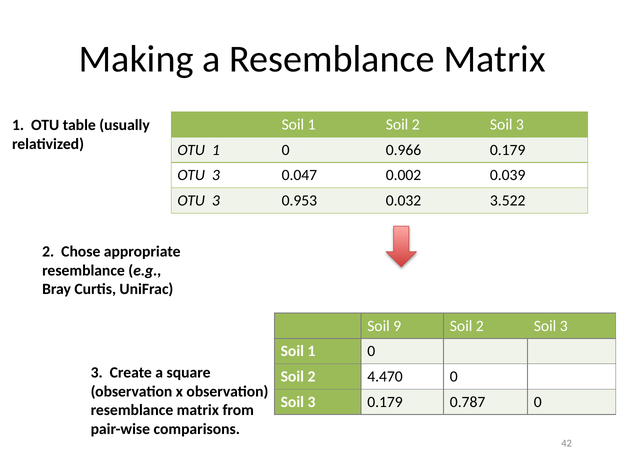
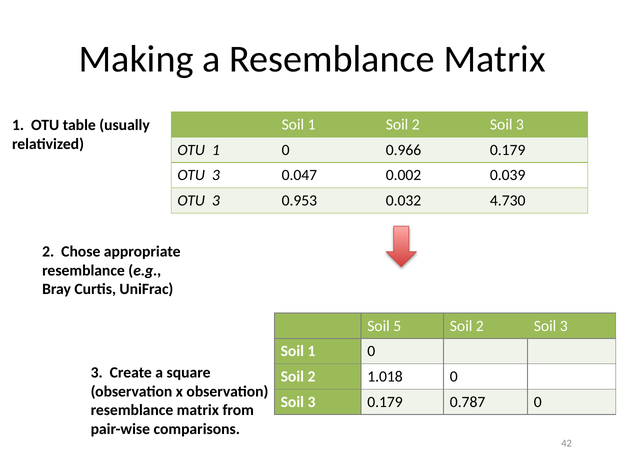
3.522: 3.522 -> 4.730 (508, 201)
9: 9 -> 5 (397, 326)
4.470: 4.470 -> 1.018 (385, 376)
